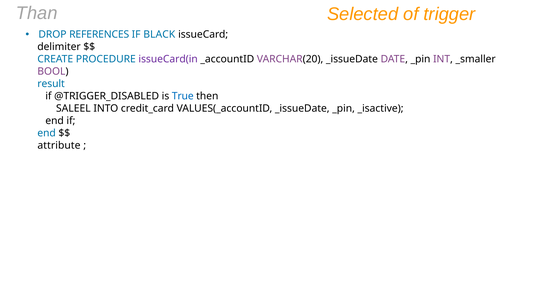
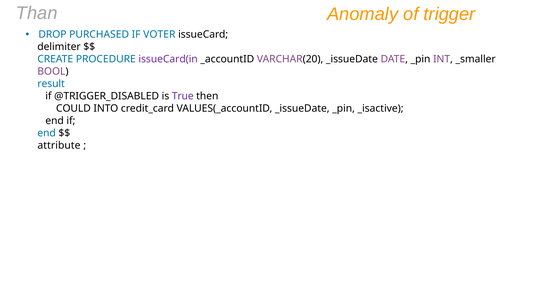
Selected: Selected -> Anomaly (363, 14)
REFERENCES: REFERENCES -> PURCHASED (99, 35)
BLACK: BLACK -> VOTER (159, 35)
True colour: blue -> purple (183, 96)
SALEEL: SALEEL -> COULD (73, 109)
